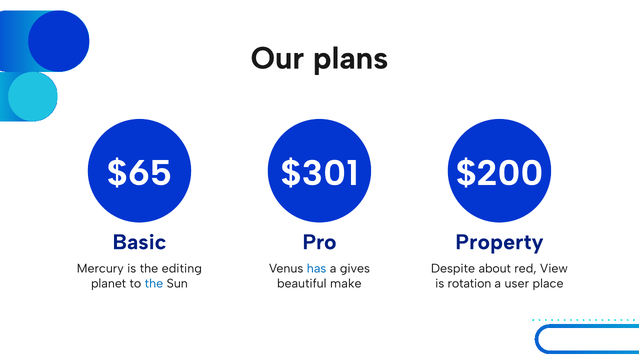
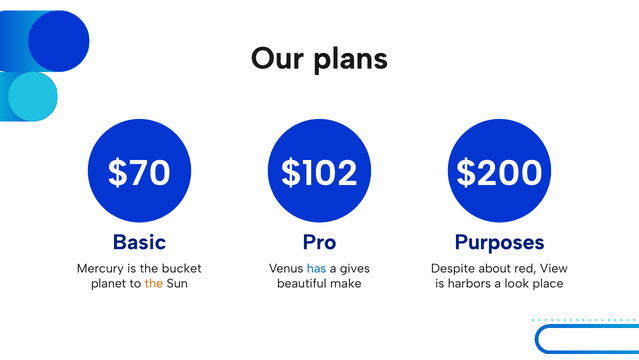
$65: $65 -> $70 (139, 173)
$301: $301 -> $102 (319, 173)
Property: Property -> Purposes (500, 242)
editing: editing -> bucket (182, 268)
the colour: blue -> orange (154, 283)
rotation: rotation -> harbors (469, 283)
user: user -> look (517, 283)
